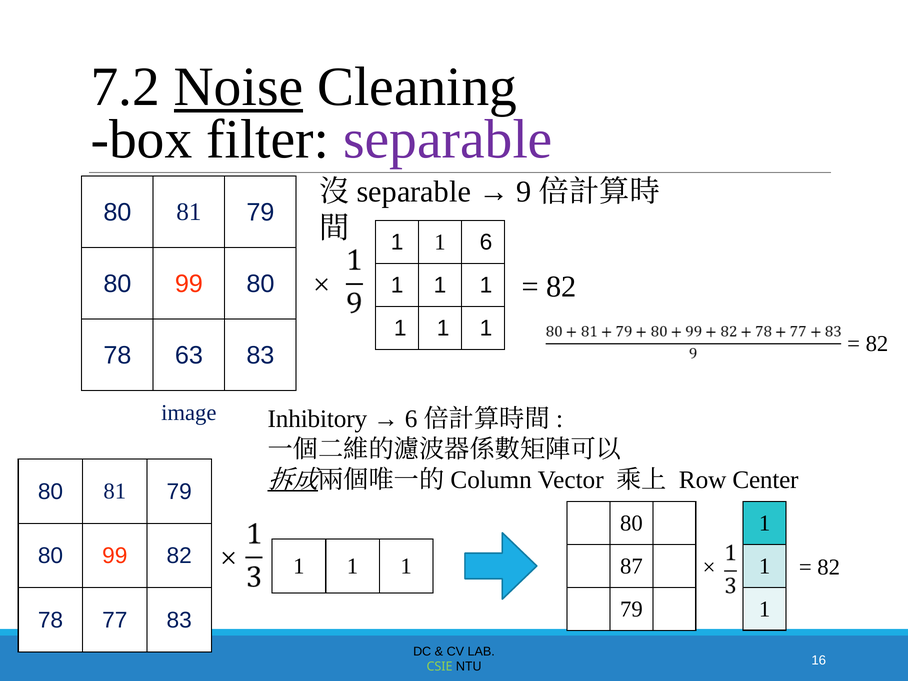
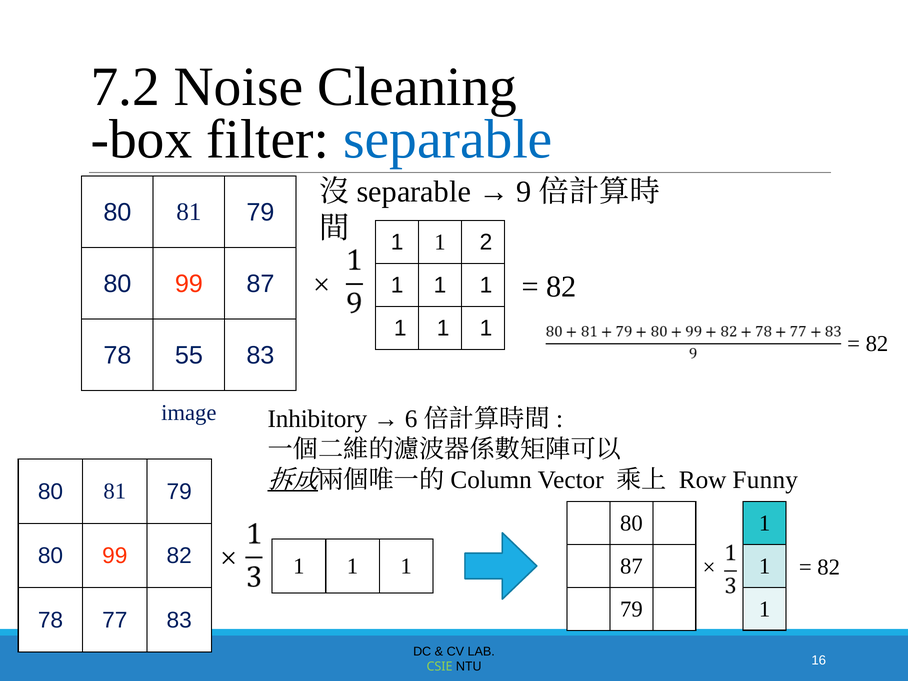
Noise underline: present -> none (239, 87)
separable colour: purple -> blue (448, 139)
6: 6 -> 2 (486, 242)
99 80: 80 -> 87 (260, 284)
63: 63 -> 55 (189, 355)
Center: Center -> Funny (765, 480)
